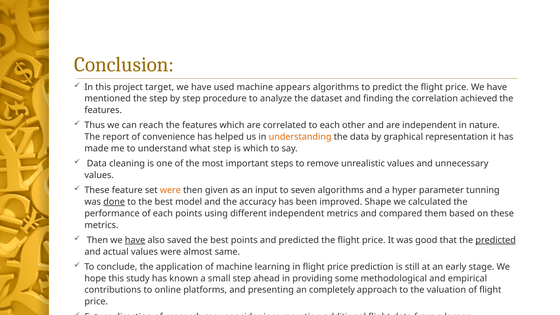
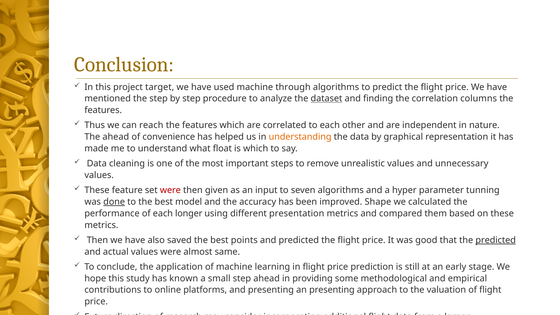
appears: appears -> through (293, 87)
dataset underline: none -> present (326, 99)
achieved: achieved -> columns (479, 99)
The report: report -> ahead (116, 137)
what step: step -> float (222, 149)
were colour: orange -> red (170, 190)
each points: points -> longer (189, 214)
different independent: independent -> presentation (297, 214)
have underline: present -> none (135, 240)
an completely: completely -> presenting (332, 290)
